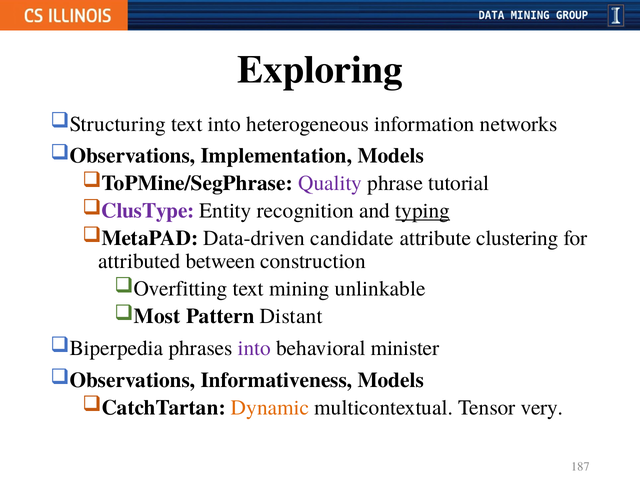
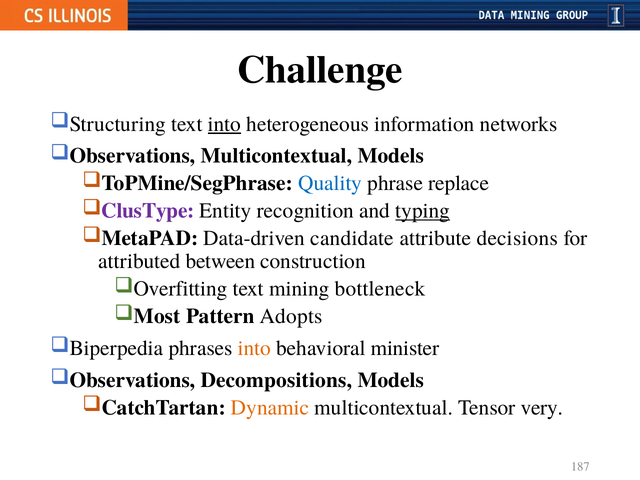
Exploring: Exploring -> Challenge (320, 70)
into underline: none -> present (224, 124)
Observations Implementation: Implementation -> Multicontextual (276, 156)
Quality colour: purple -> blue (330, 183)
tutorial: tutorial -> replace (459, 183)
clustering: clustering -> decisions (517, 238)
unlinkable: unlinkable -> bottleneck (380, 289)
Distant: Distant -> Adopts (291, 316)
into colour: purple -> orange (254, 348)
Informativeness: Informativeness -> Decompositions (276, 380)
